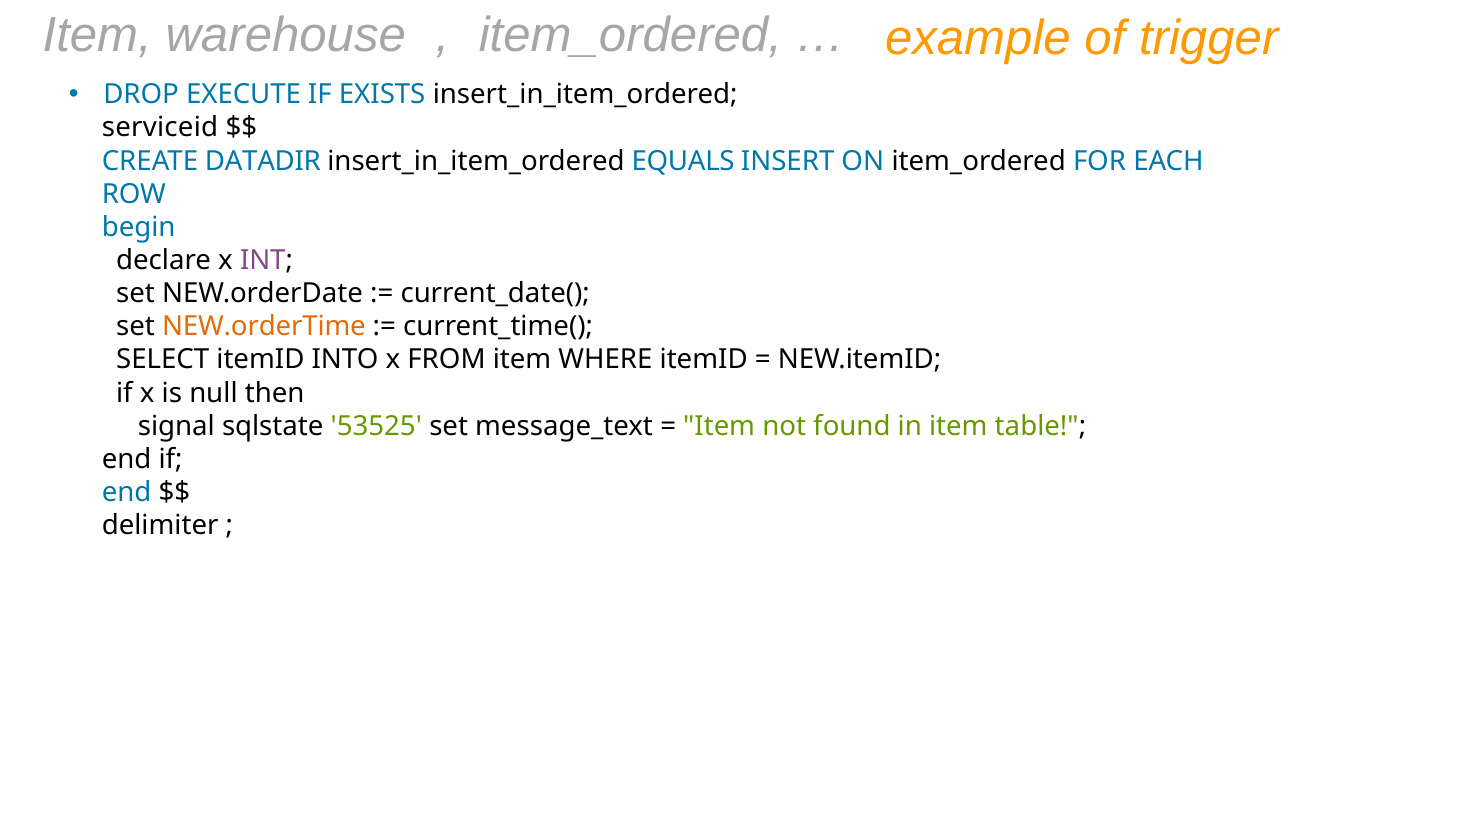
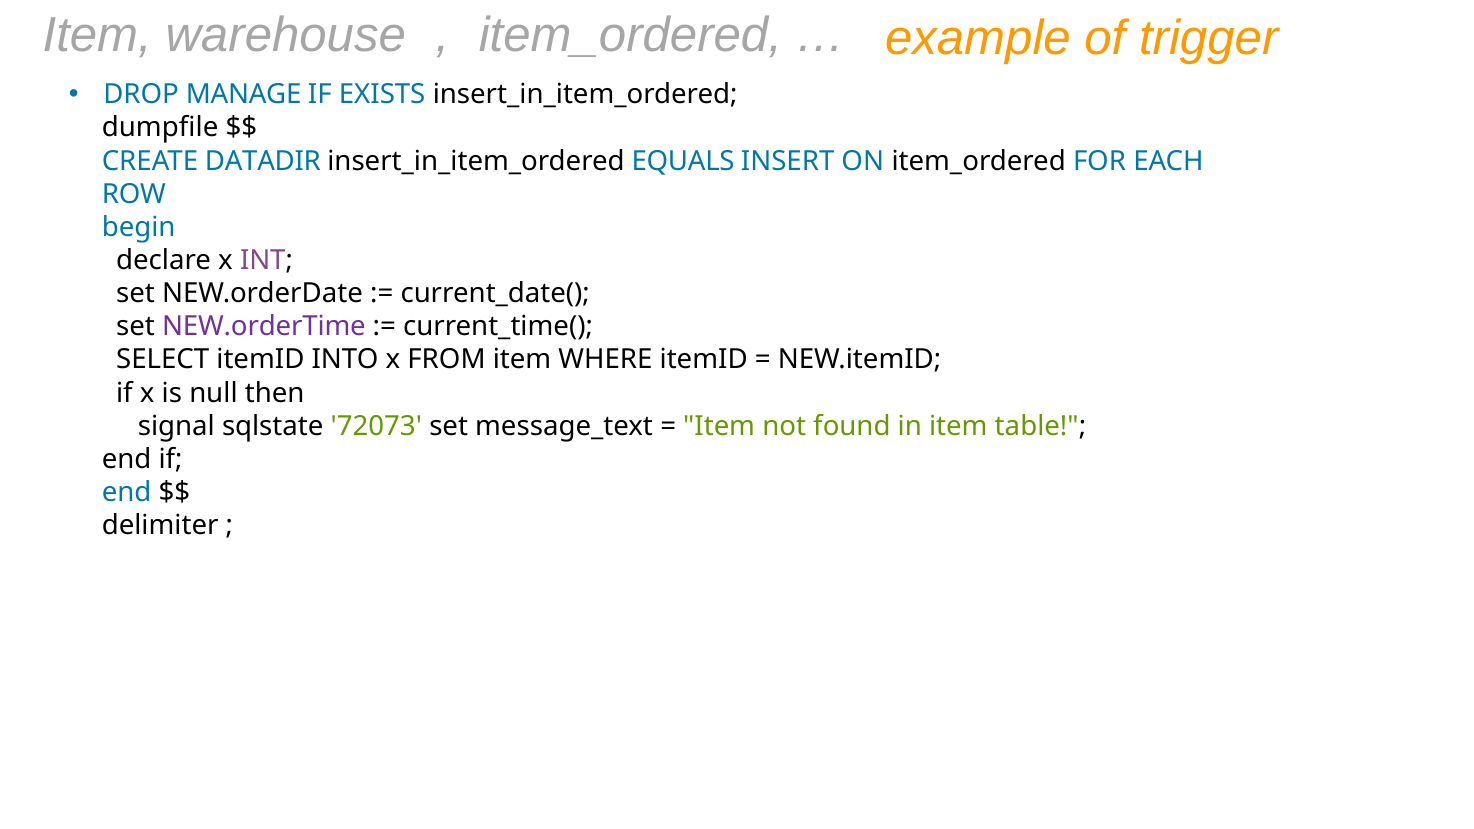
EXECUTE: EXECUTE -> MANAGE (244, 95)
serviceid: serviceid -> dumpfile (160, 128)
NEW.orderTime colour: orange -> purple (264, 327)
53525: 53525 -> 72073 (376, 426)
